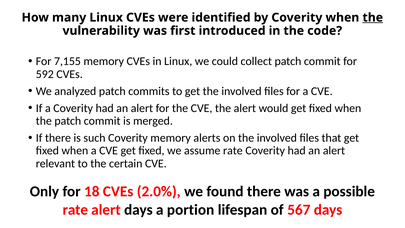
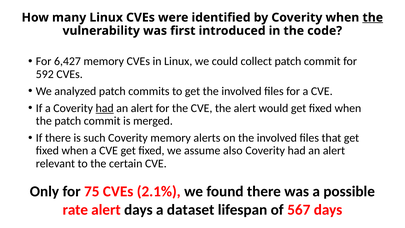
7,155: 7,155 -> 6,427 (67, 61)
had underline: none -> present (105, 108)
assume rate: rate -> also (233, 151)
18: 18 -> 75 (92, 191)
2.0%: 2.0% -> 2.1% (159, 191)
portion: portion -> dataset (191, 210)
